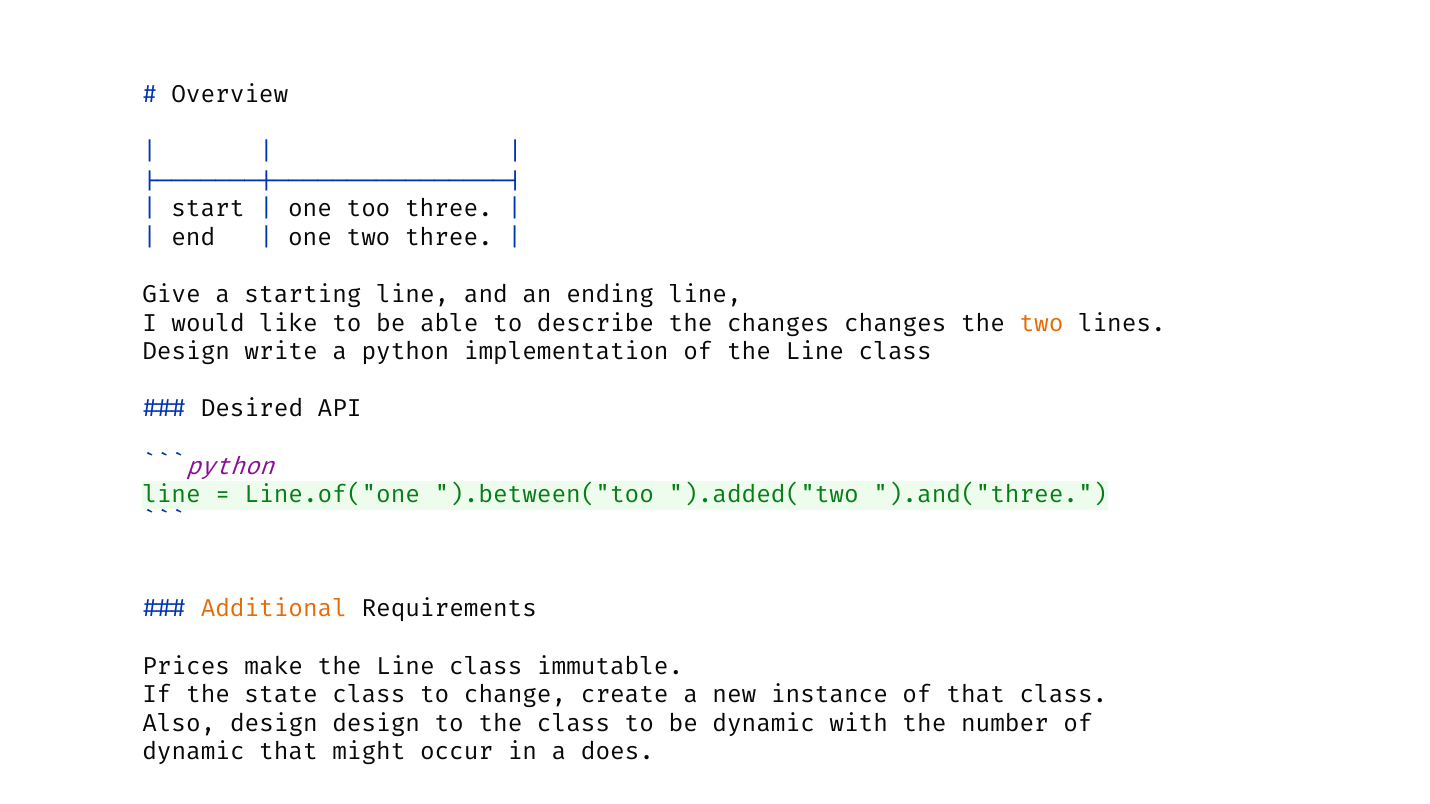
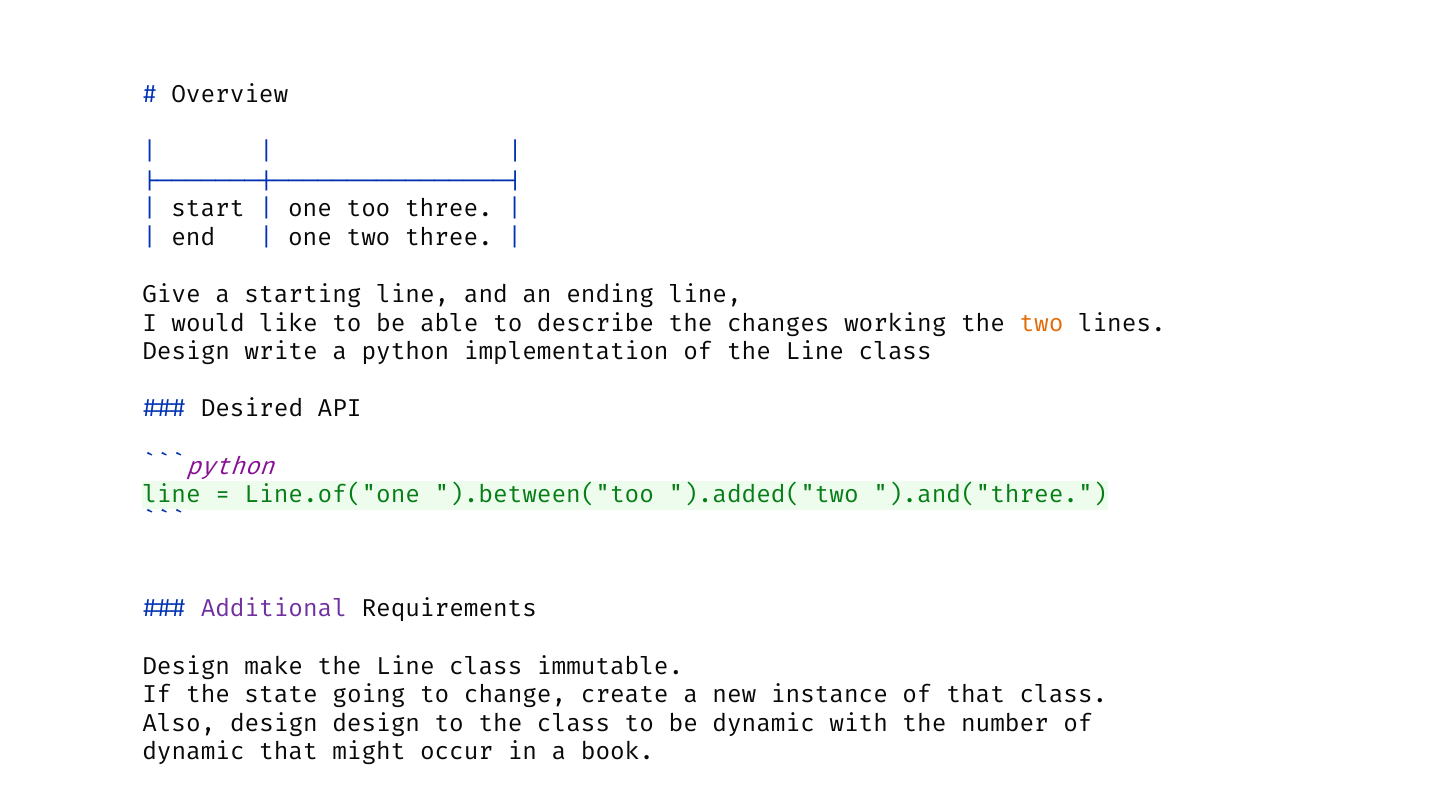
changes changes: changes -> working (895, 324)
Additional colour: orange -> purple (274, 609)
Prices: Prices -> Design (186, 667)
state class: class -> going (369, 695)
does: does -> book (617, 752)
